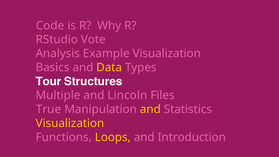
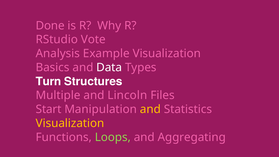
Code: Code -> Done (50, 26)
Data colour: yellow -> white (109, 67)
Tour: Tour -> Turn (48, 81)
True: True -> Start (49, 109)
Loops colour: yellow -> light green (113, 137)
Introduction: Introduction -> Aggregating (192, 137)
